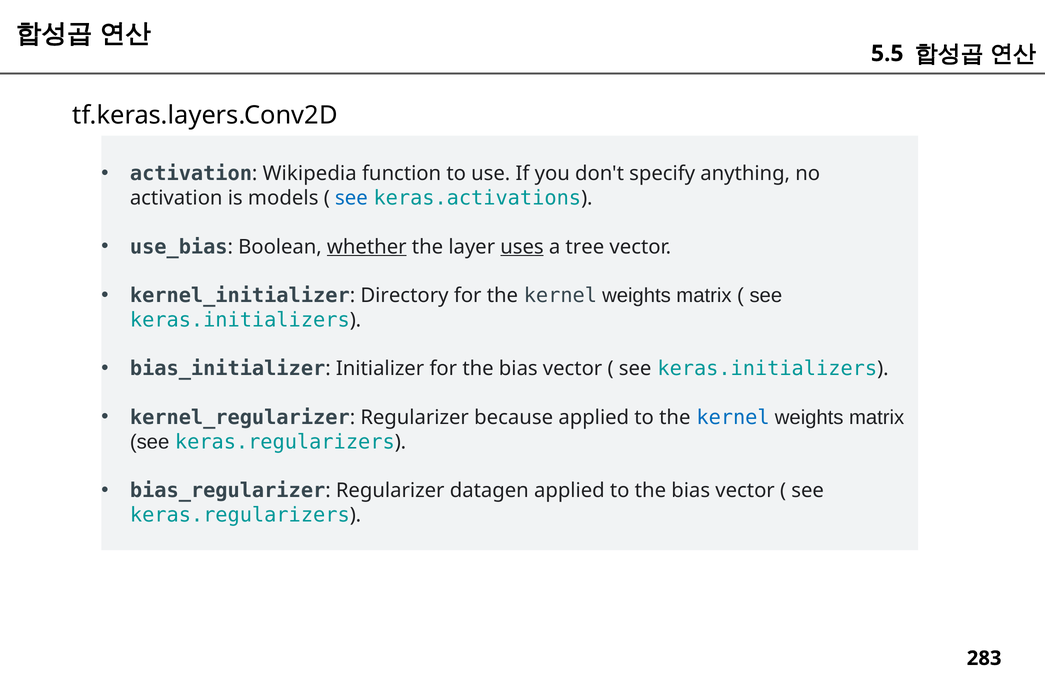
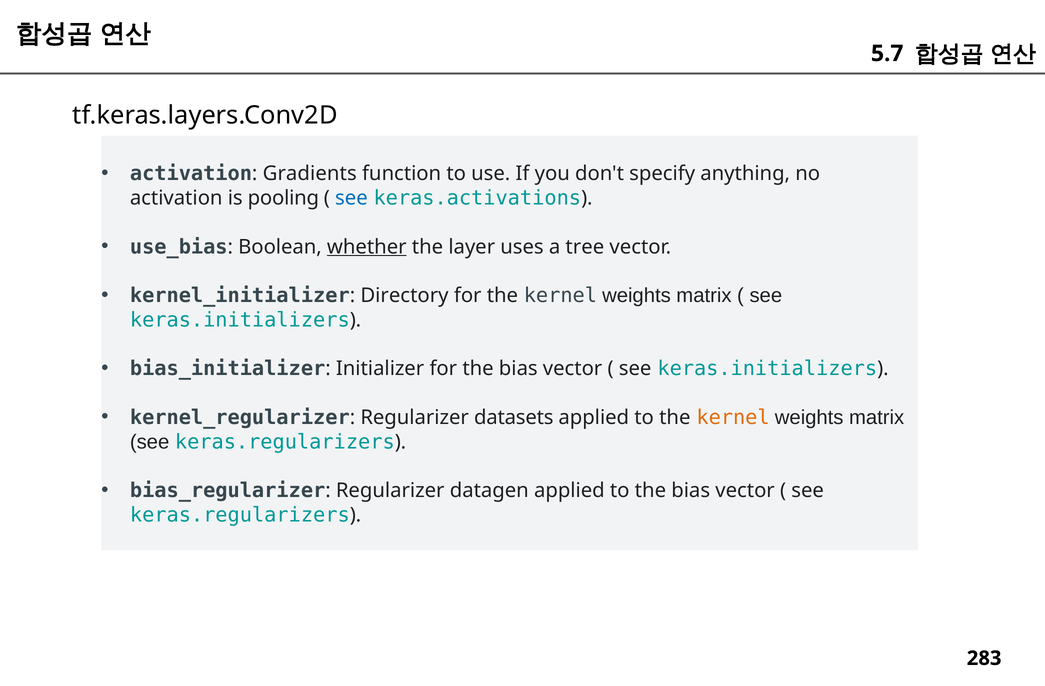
5.5: 5.5 -> 5.7 (887, 54)
Wikipedia: Wikipedia -> Gradients (310, 174)
models: models -> pooling (283, 198)
uses underline: present -> none (522, 247)
because: because -> datasets (514, 418)
kernel colour: blue -> orange (733, 418)
